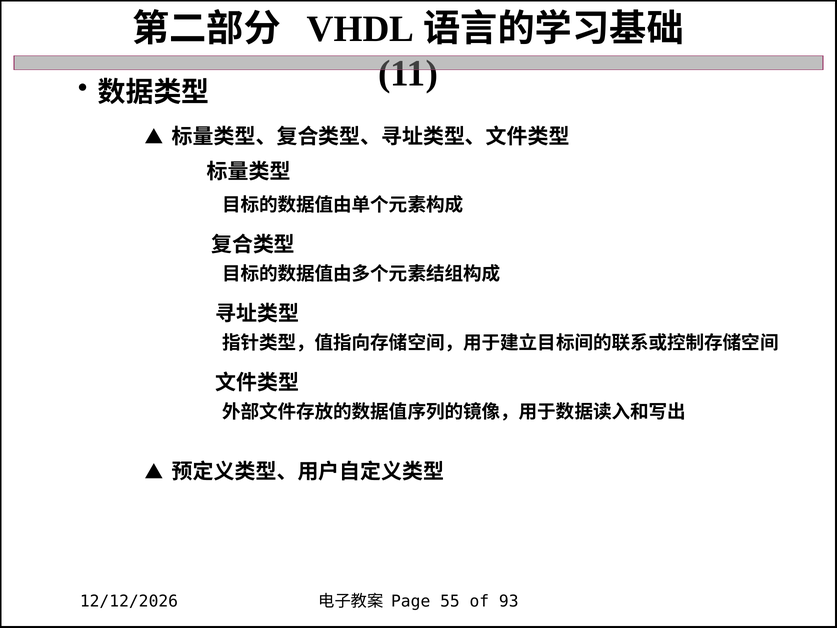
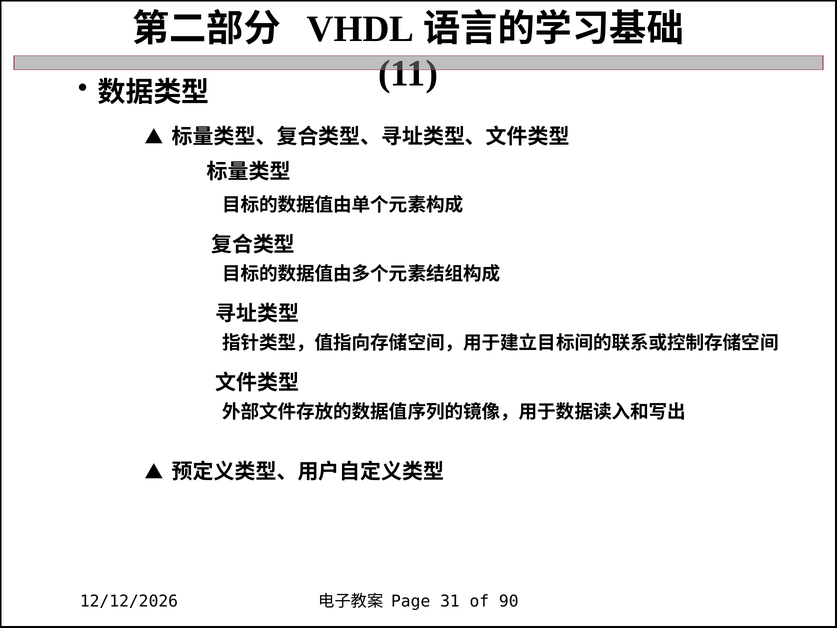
55: 55 -> 31 (450, 601)
93: 93 -> 90 (509, 601)
